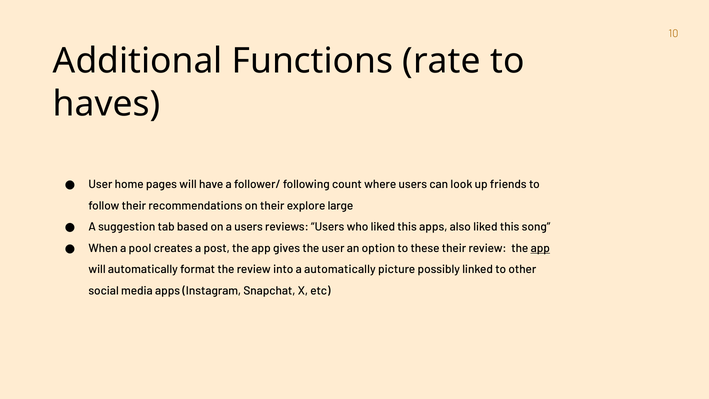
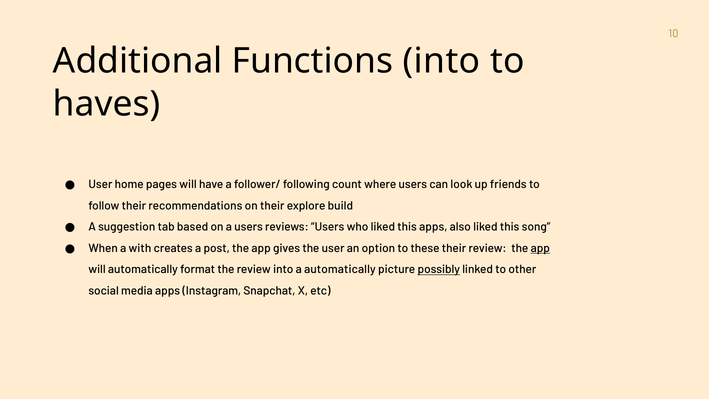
Functions rate: rate -> into (442, 61)
large: large -> build (340, 206)
pool: pool -> with (140, 248)
possibly underline: none -> present (439, 269)
